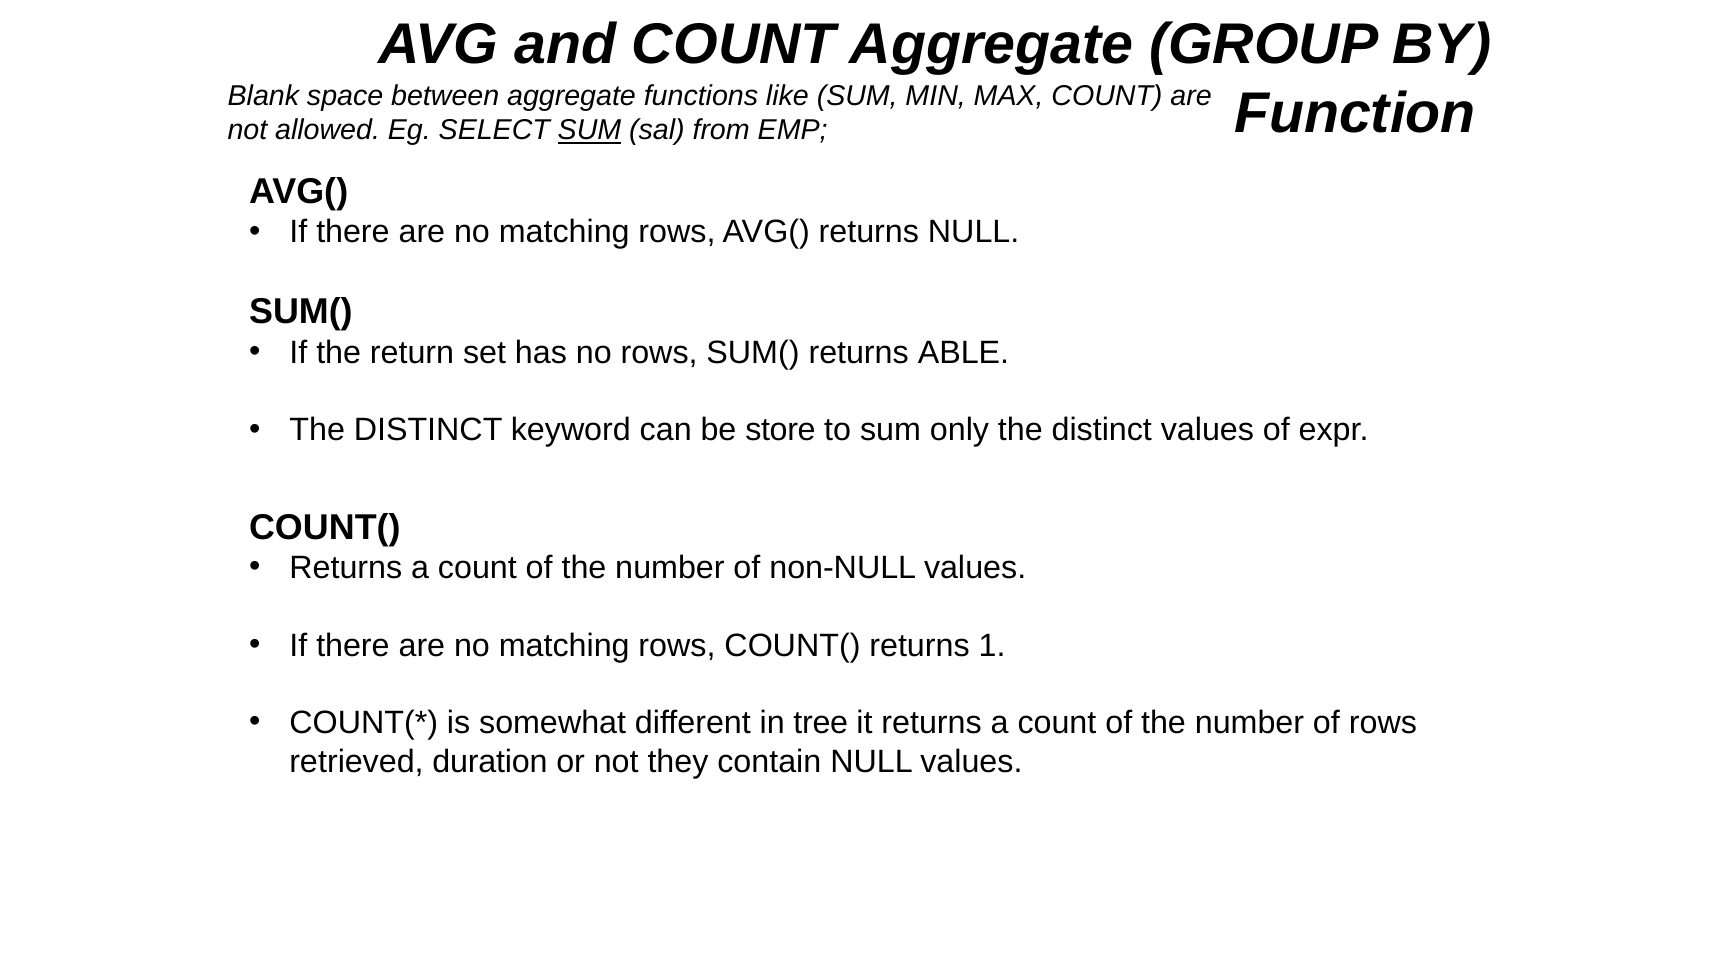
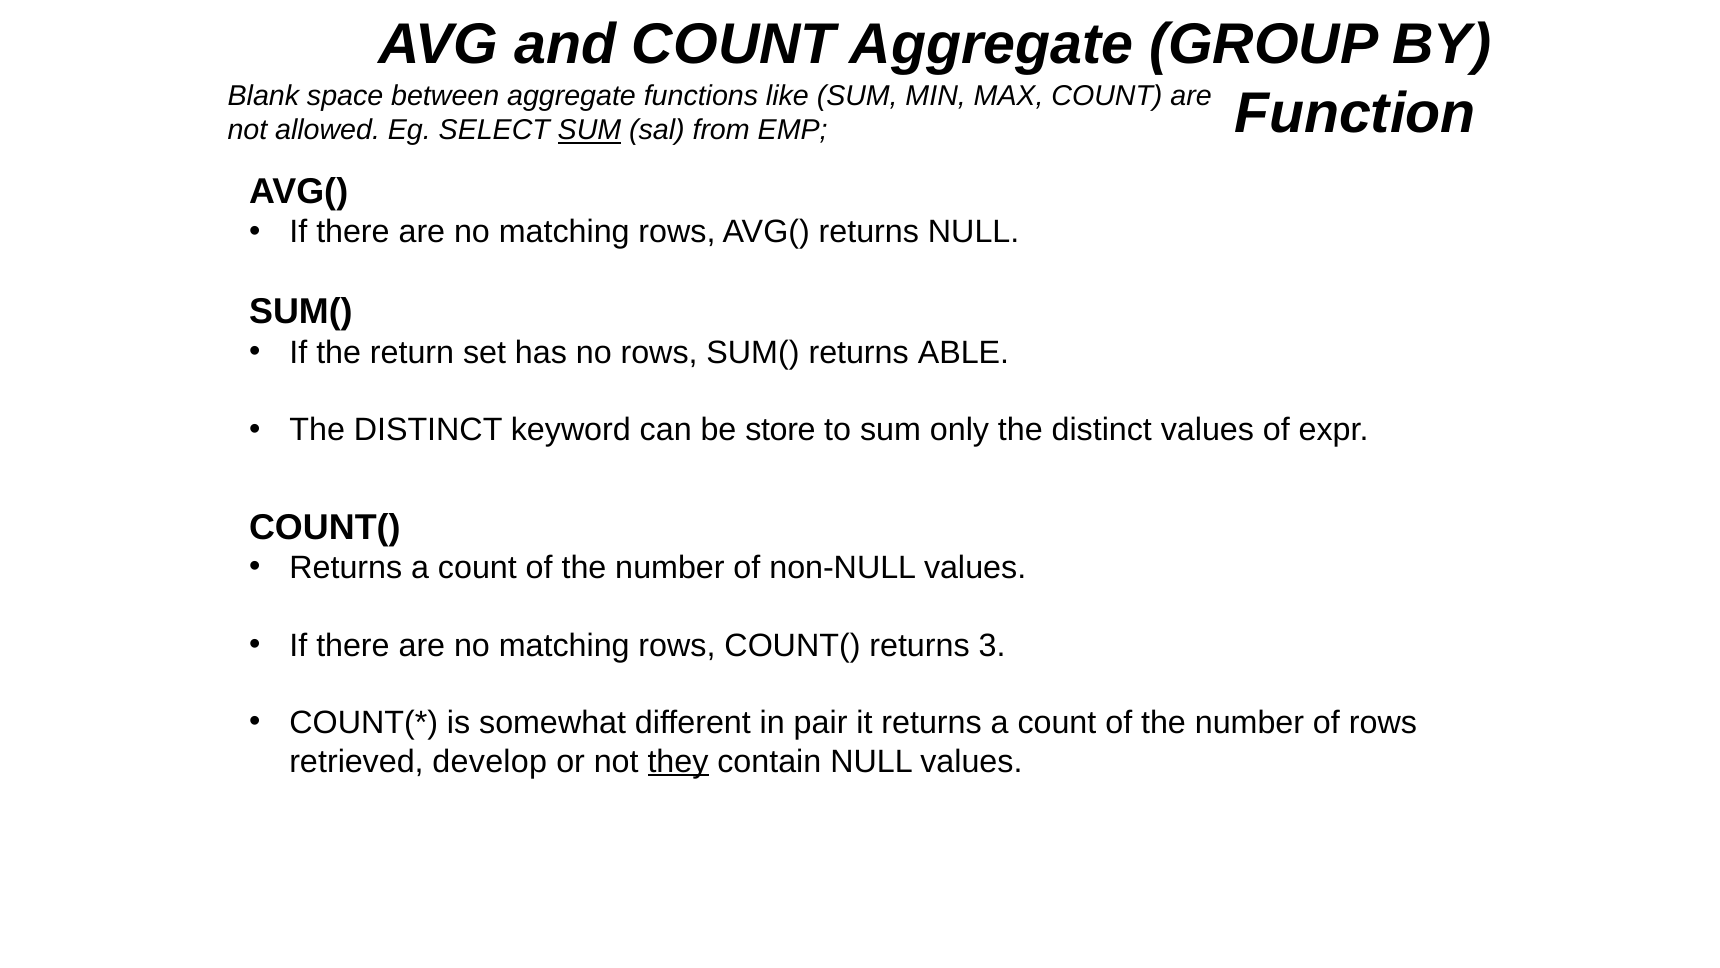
1: 1 -> 3 (992, 645)
tree: tree -> pair (821, 723)
duration: duration -> develop (490, 761)
they underline: none -> present (678, 761)
